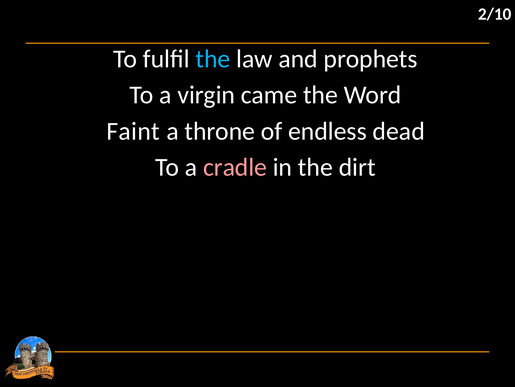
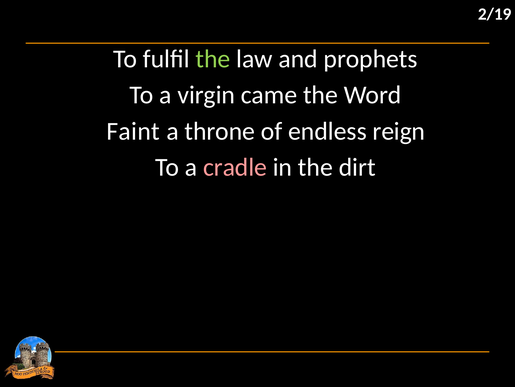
2/10: 2/10 -> 2/19 (495, 14)
the colour: light blue -> light green (213, 59)
dead: dead -> reign (399, 131)
